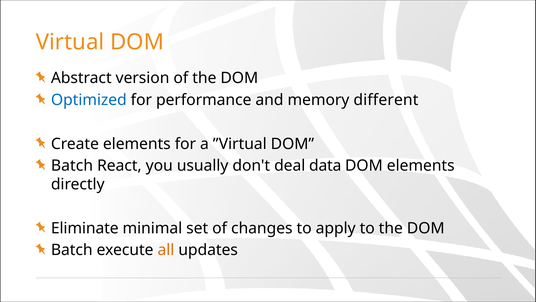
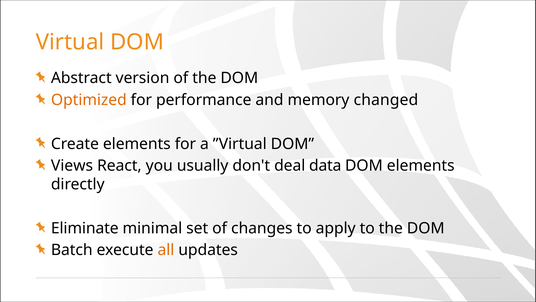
Optimized colour: blue -> orange (89, 100)
different: different -> changed (386, 100)
Batch: Batch -> Views (72, 165)
